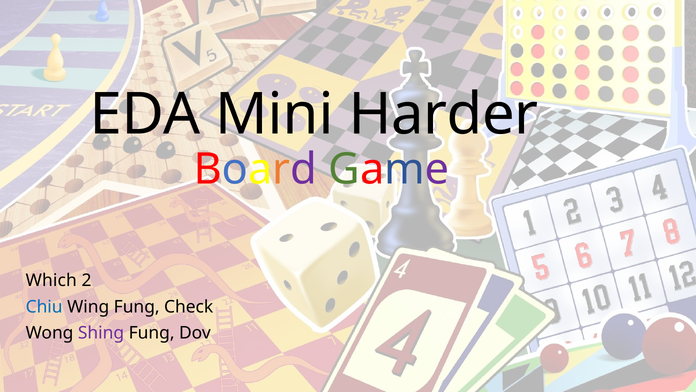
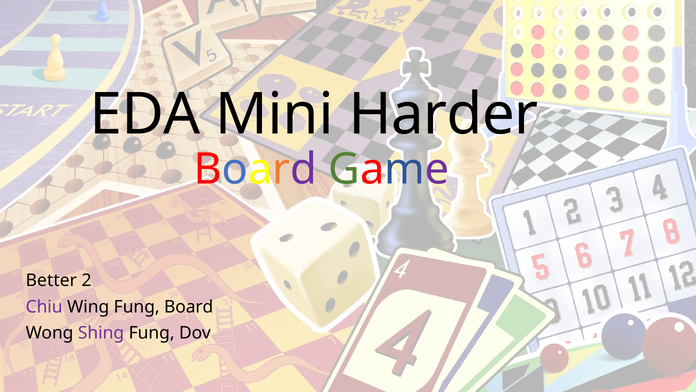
Which: Which -> Better (51, 280)
Chiu colour: blue -> purple (44, 306)
Fung Check: Check -> Board (189, 306)
